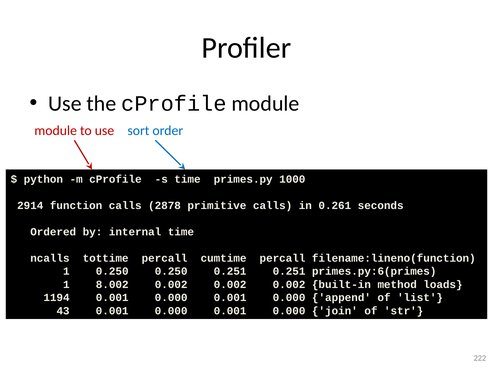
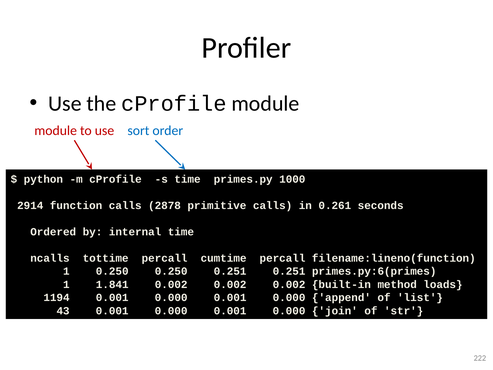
8.002: 8.002 -> 1.841 (112, 284)
